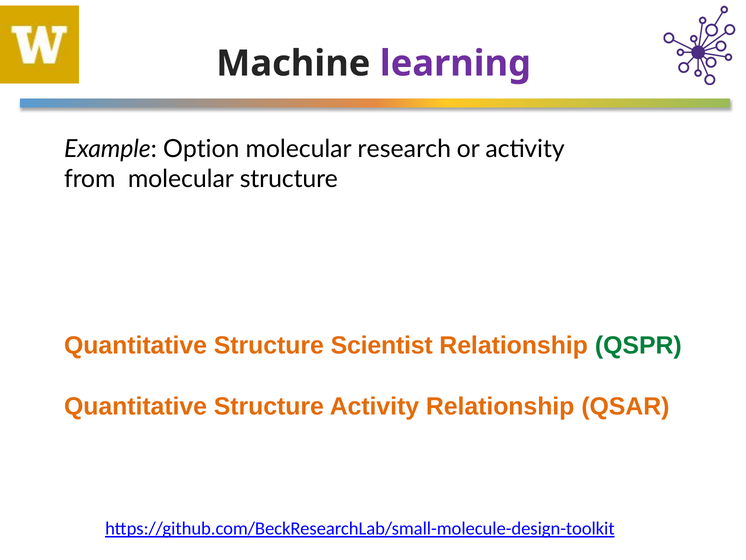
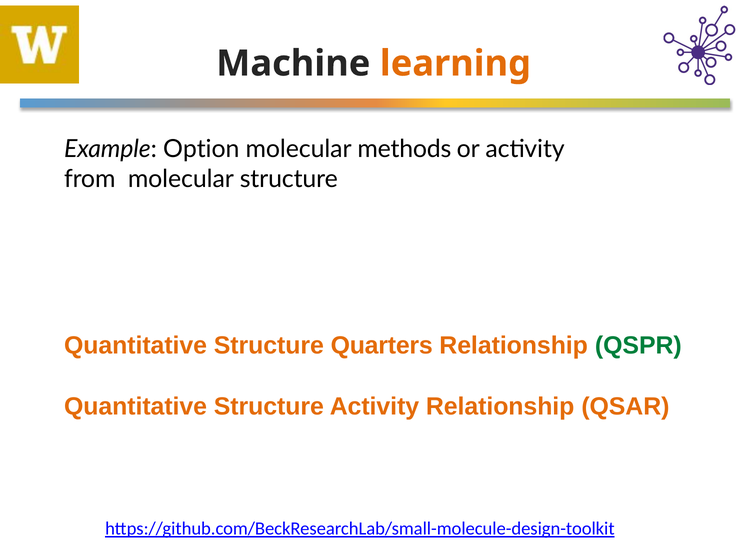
learning colour: purple -> orange (455, 63)
research: research -> methods (404, 149)
Scientist: Scientist -> Quarters (382, 345)
